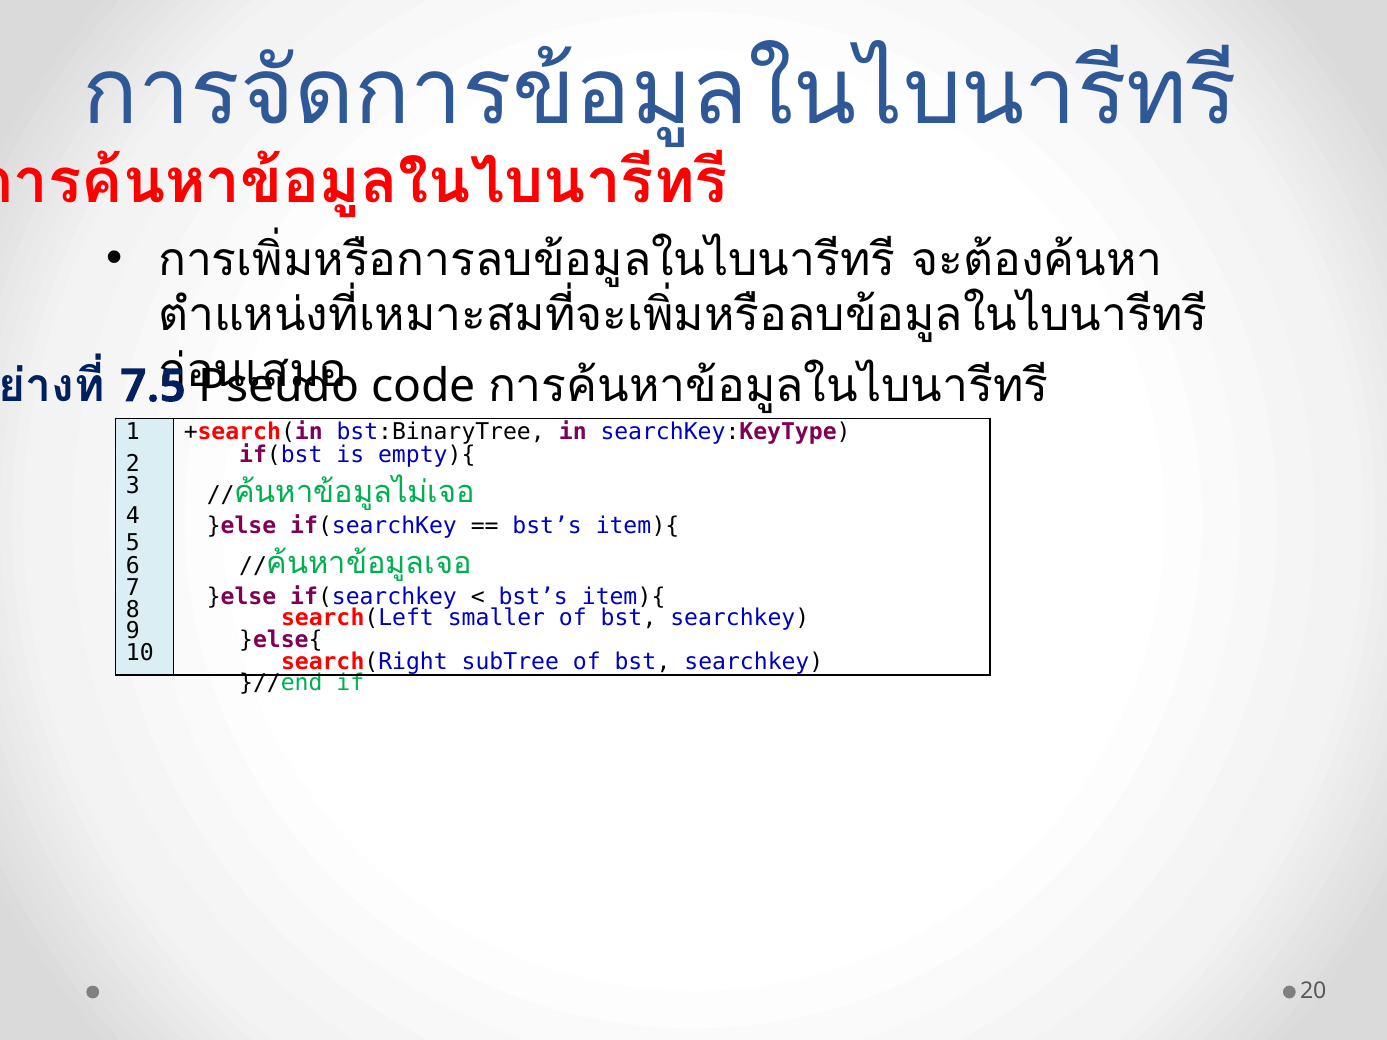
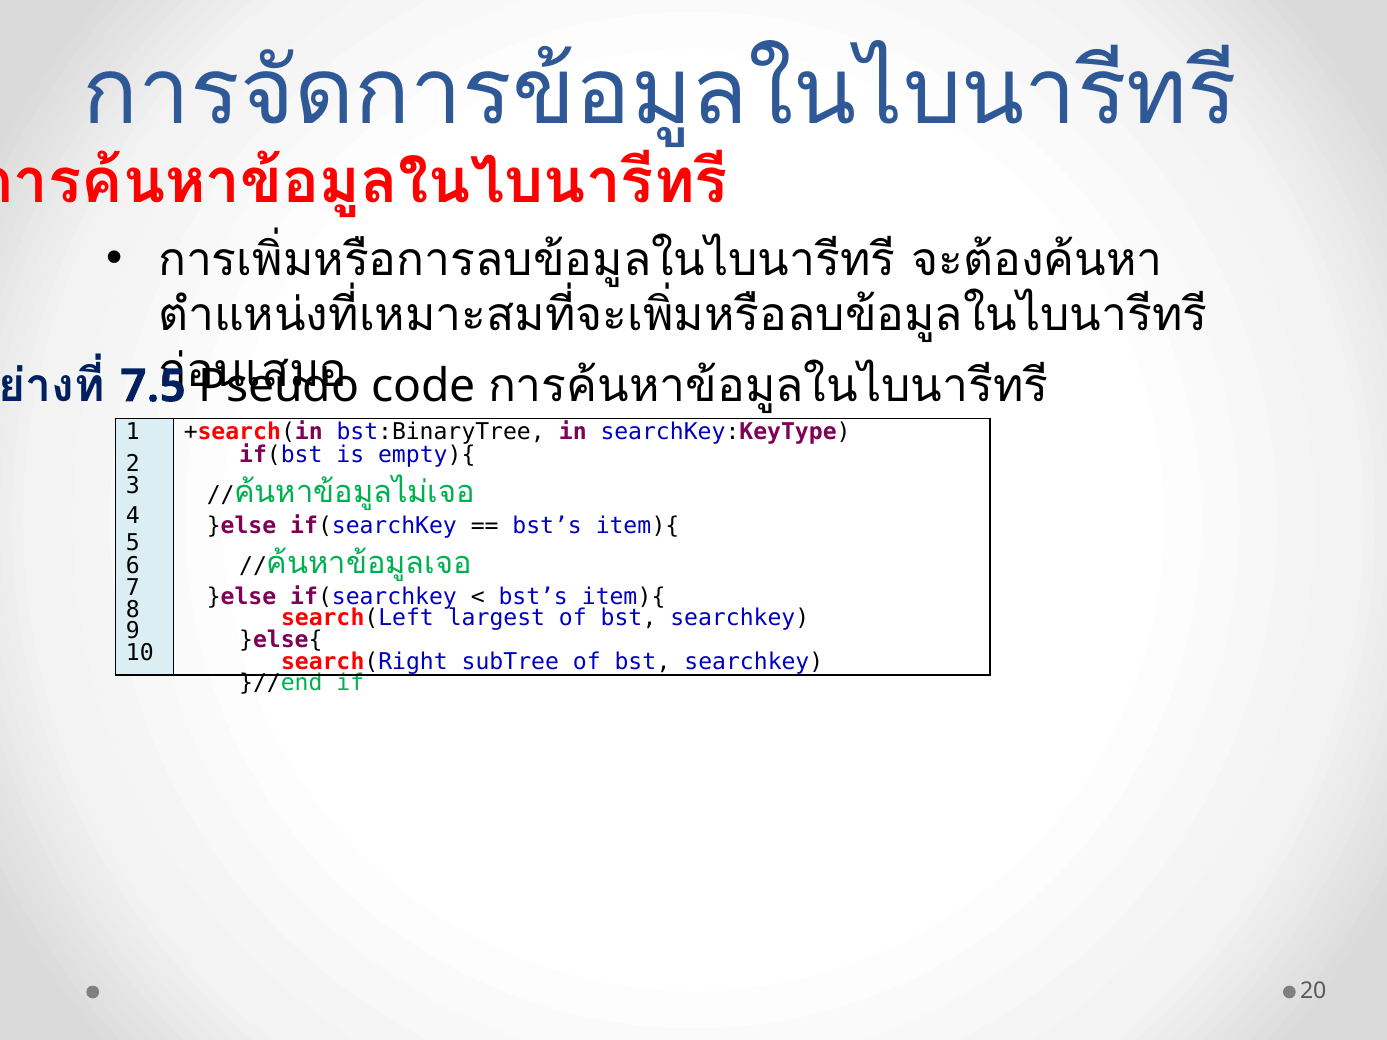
smaller: smaller -> largest (496, 618)
